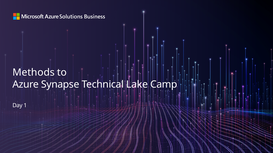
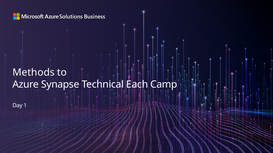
Lake: Lake -> Each (137, 85)
